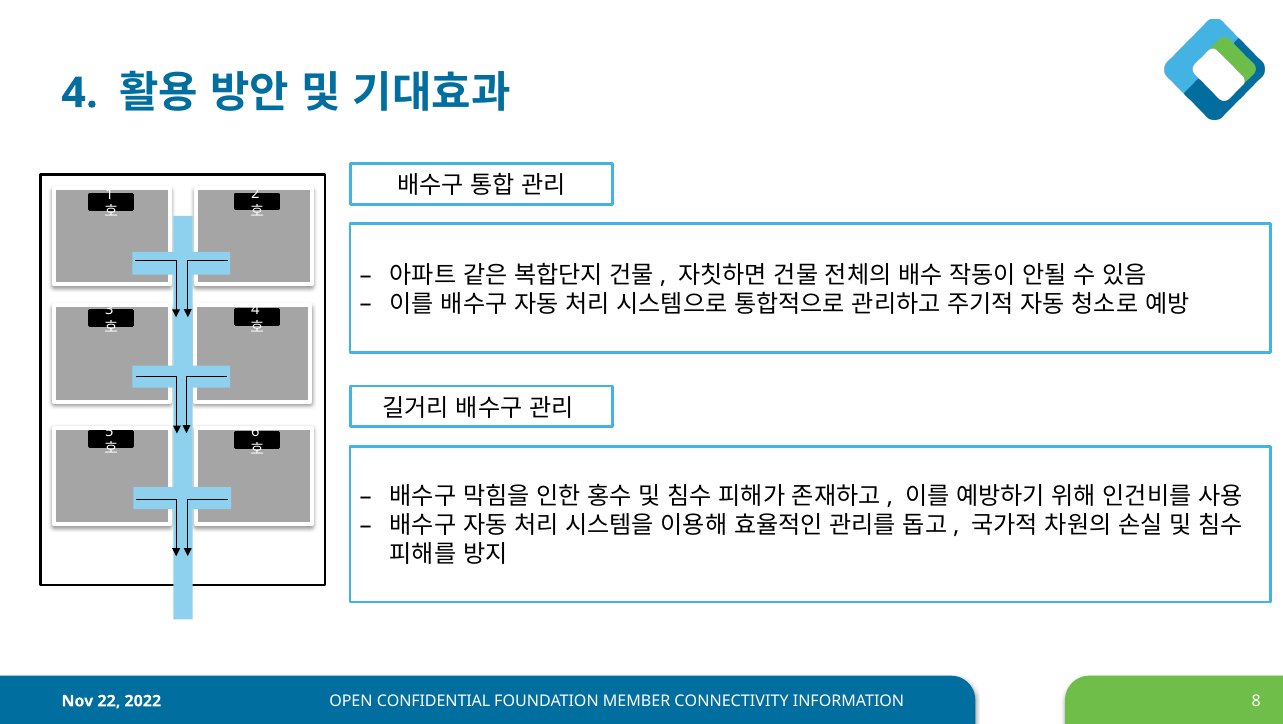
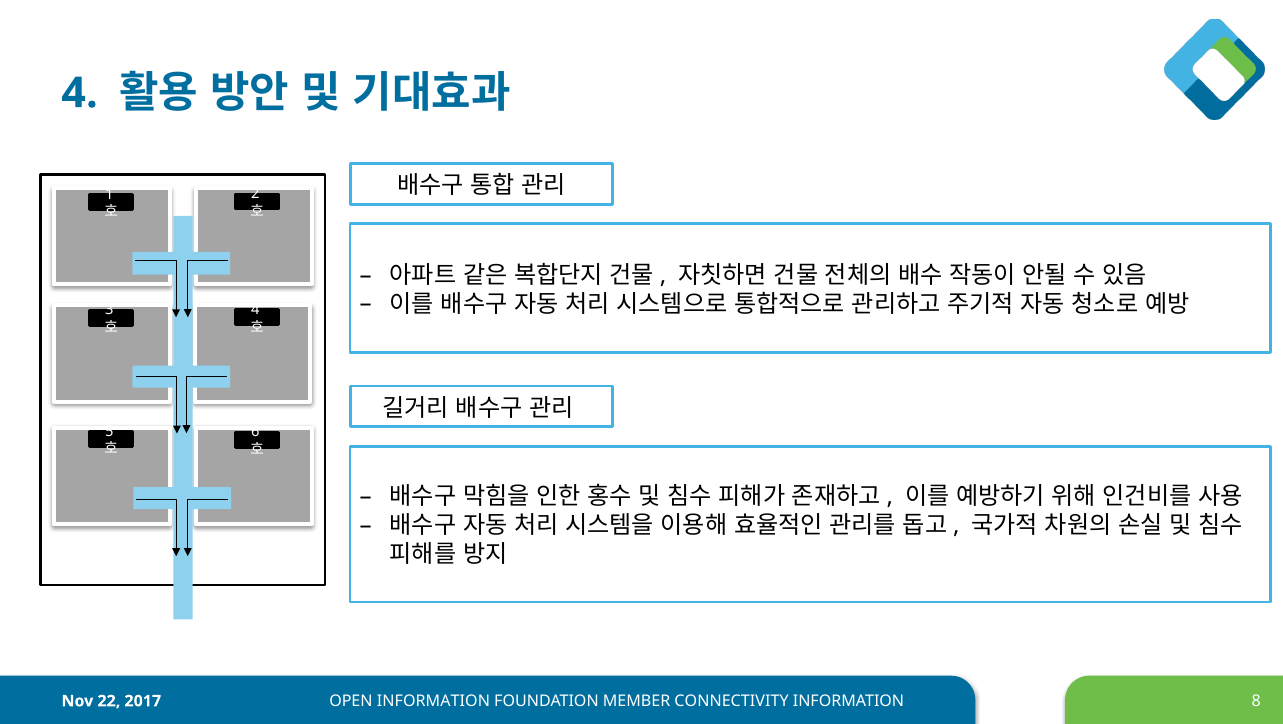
OPEN CONFIDENTIAL: CONFIDENTIAL -> INFORMATION (433, 701)
2022: 2022 -> 2017 (143, 701)
